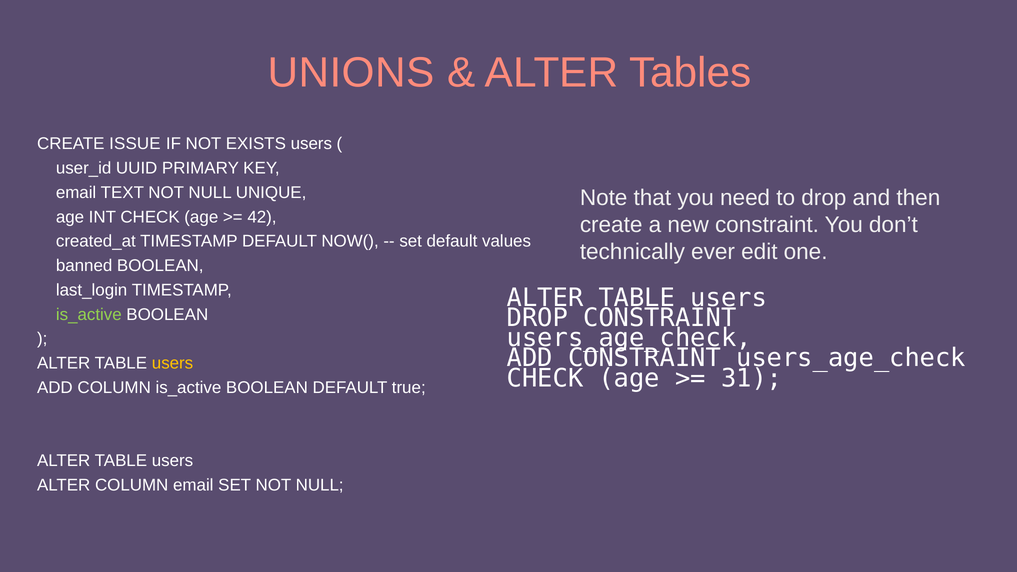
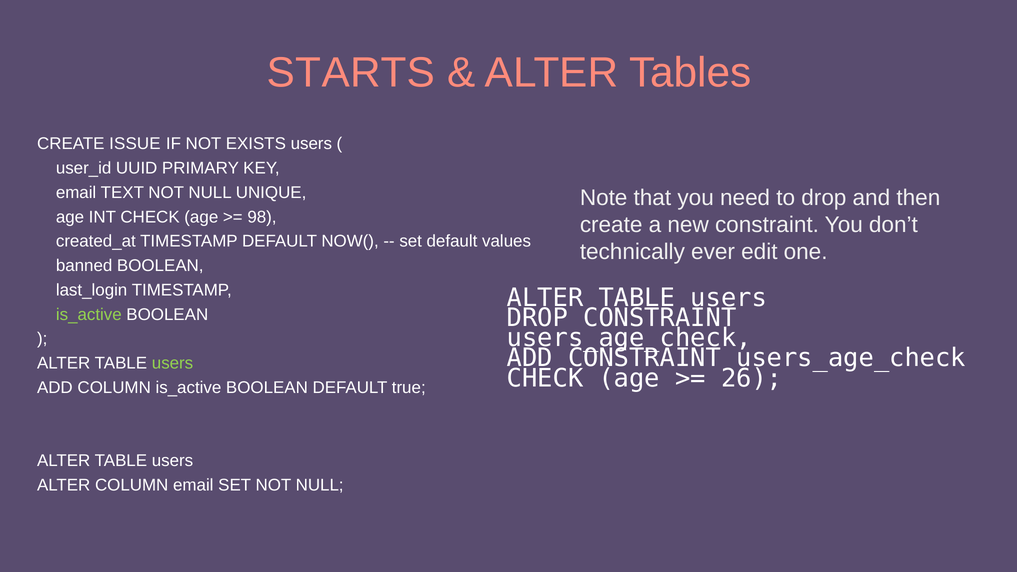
UNIONS: UNIONS -> STARTS (351, 73)
42: 42 -> 98 (262, 217)
users colour: yellow -> light green (173, 363)
31: 31 -> 26 (752, 378)
